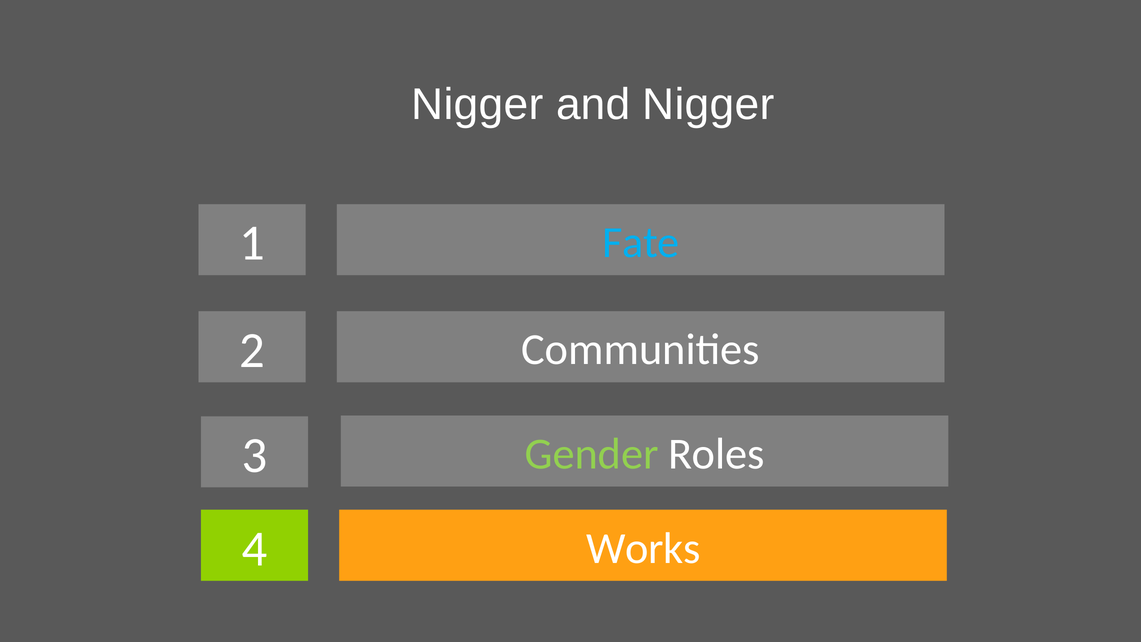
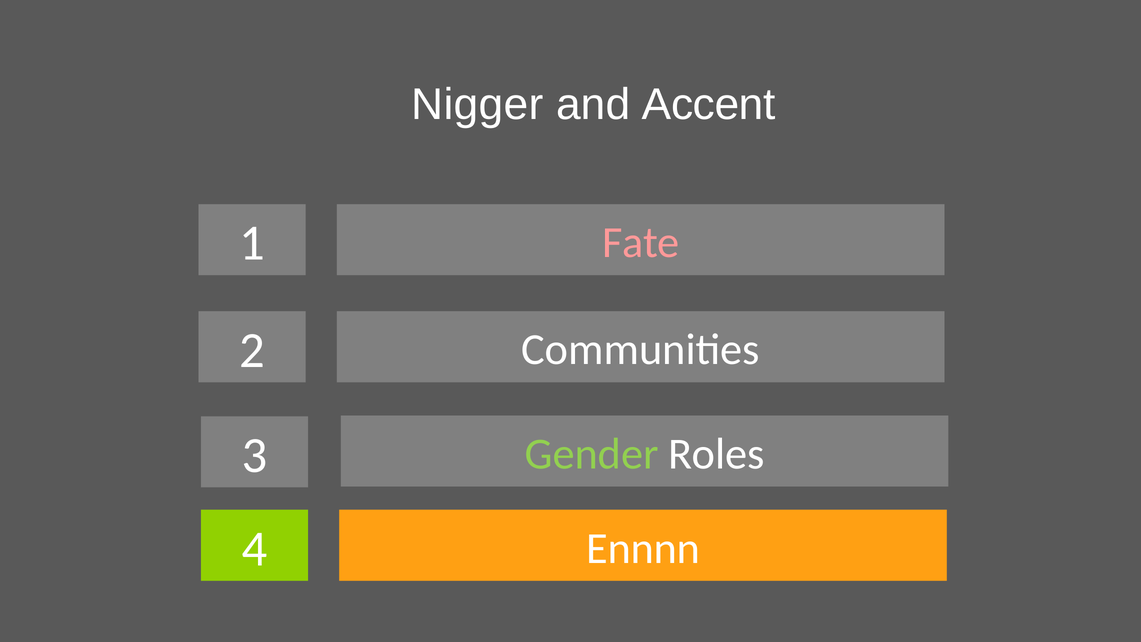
and Nigger: Nigger -> Accent (709, 105)
Fate colour: light blue -> pink (641, 243)
Works: Works -> Ennnn (643, 548)
